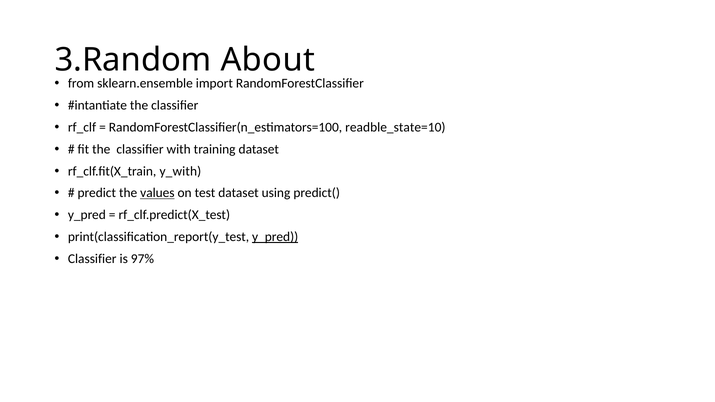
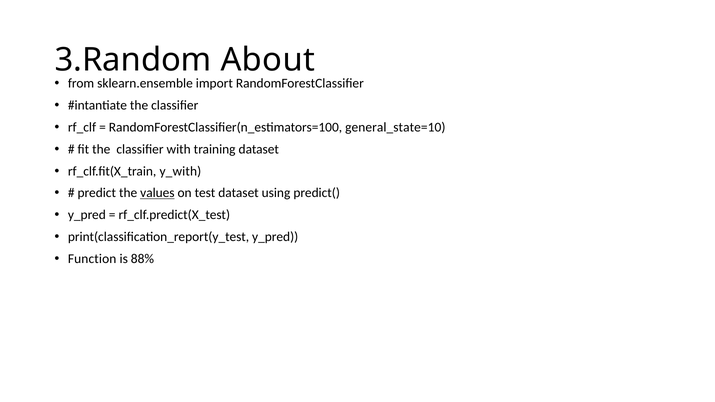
readble_state=10: readble_state=10 -> general_state=10 (395, 127)
y_pred underline: present -> none (275, 237)
Classifier: Classifier -> Function (92, 259)
97%: 97% -> 88% (142, 259)
